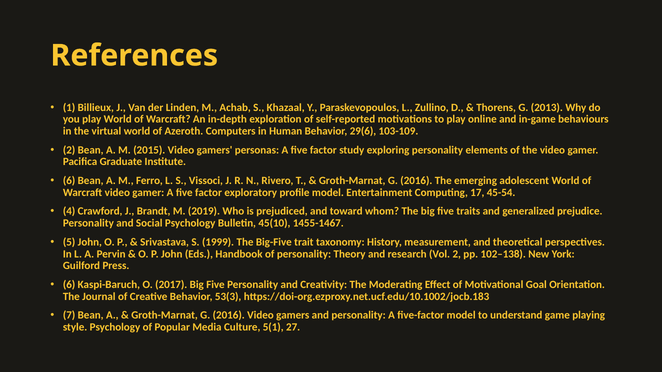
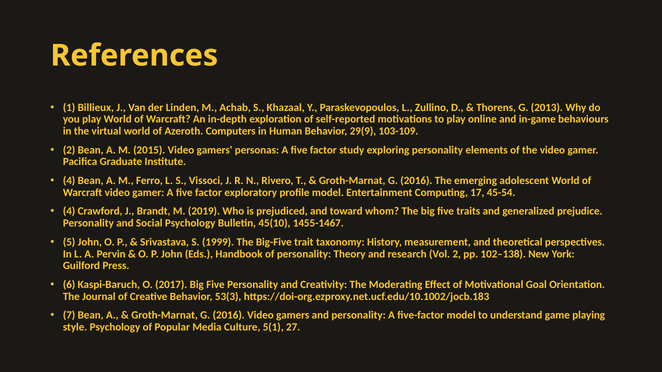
29(6: 29(6 -> 29(9 (363, 131)
6: 6 -> 4 (69, 181)
